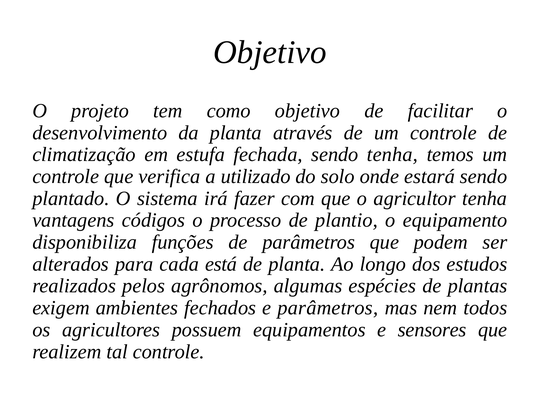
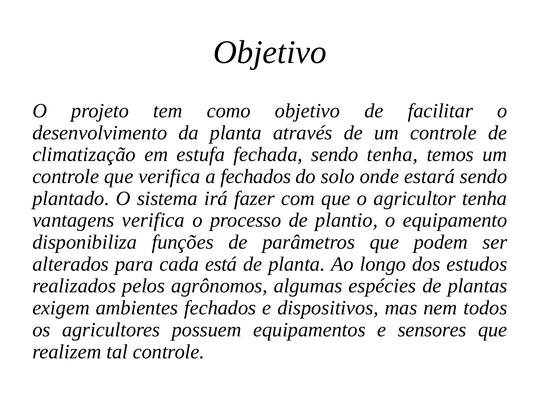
a utilizado: utilizado -> fechados (256, 176)
vantagens códigos: códigos -> verifica (153, 220)
e parâmetros: parâmetros -> dispositivos (328, 308)
